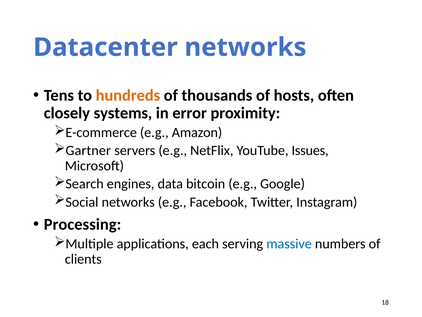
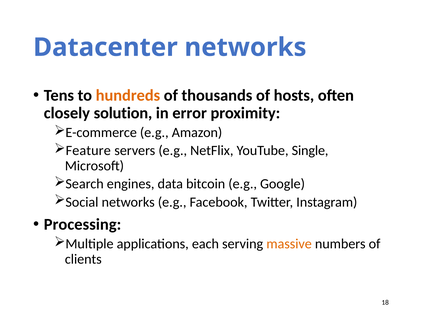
systems: systems -> solution (123, 113)
Gartner: Gartner -> Feature (88, 150)
Issues: Issues -> Single (310, 150)
massive colour: blue -> orange (289, 243)
